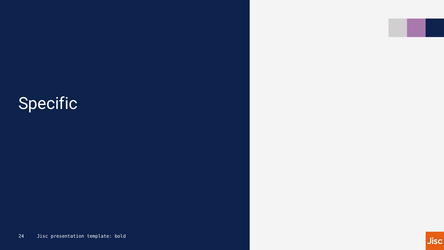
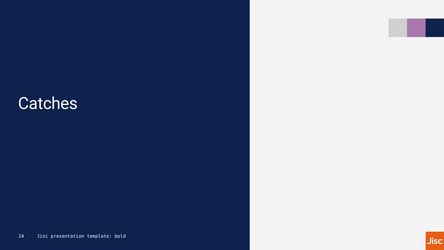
Specific: Specific -> Catches (48, 104)
